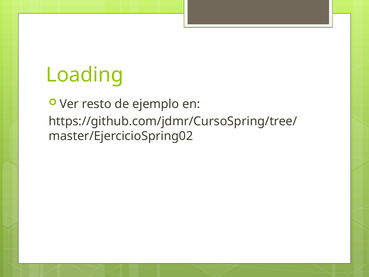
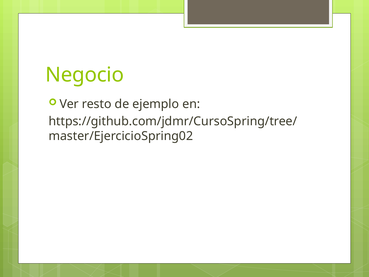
Loading: Loading -> Negocio (85, 75)
